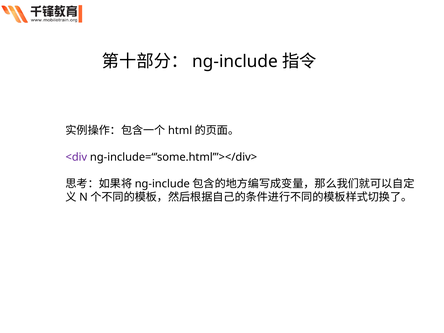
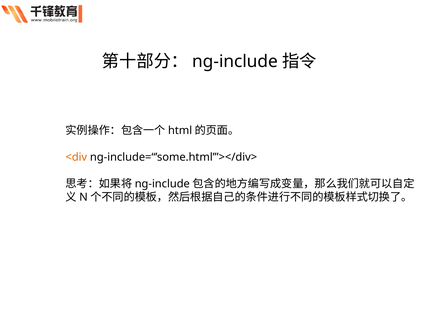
<div colour: purple -> orange (76, 157)
